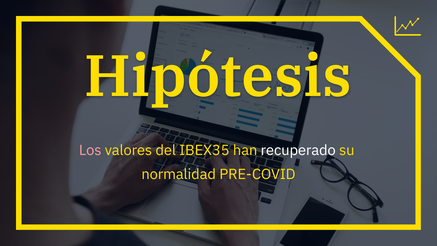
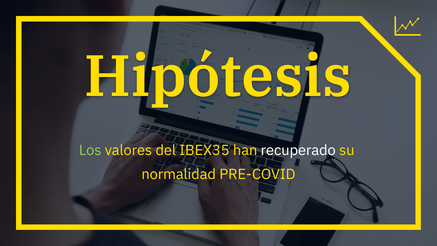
Los colour: pink -> light green (90, 150)
